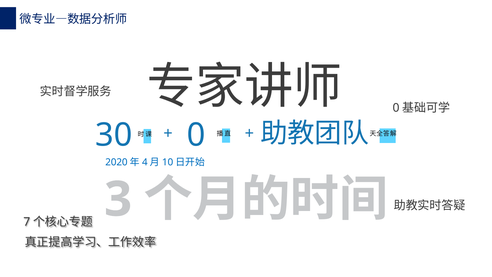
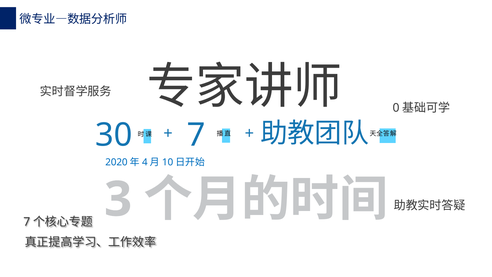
0: 0 -> 7 (196, 135)
